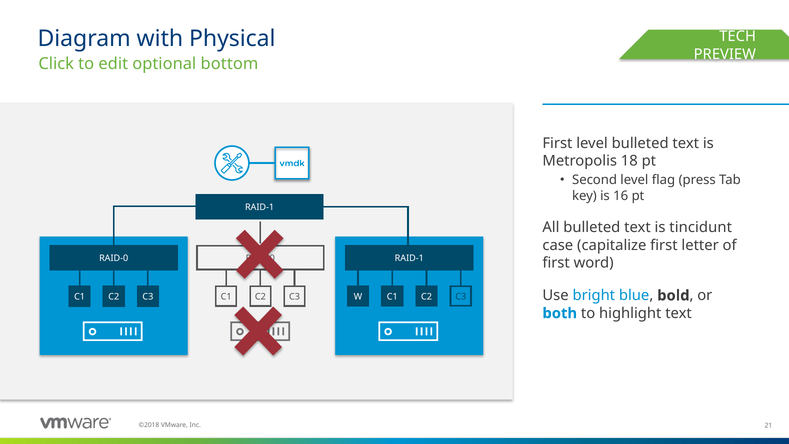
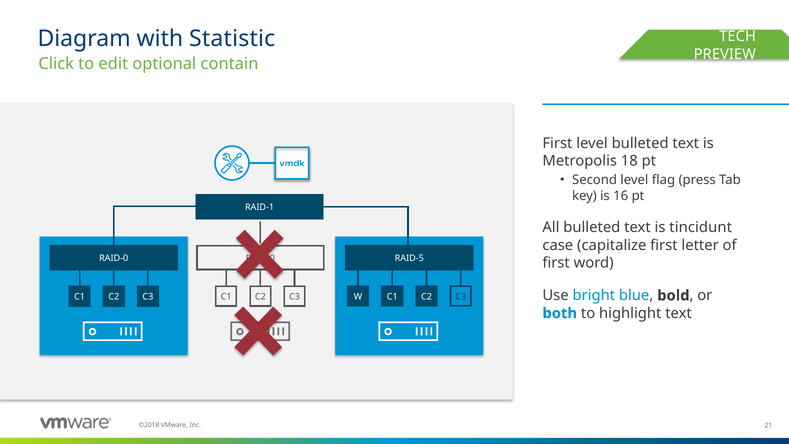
Physical: Physical -> Statistic (232, 39)
bottom: bottom -> contain (230, 64)
RAID-1: RAID-1 -> RAID-5 (409, 258)
